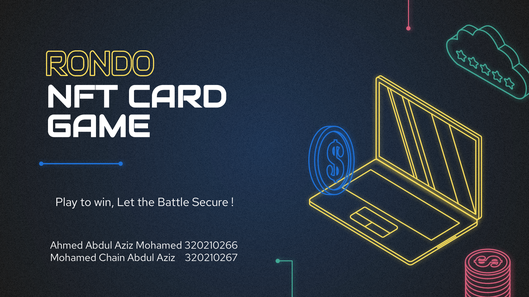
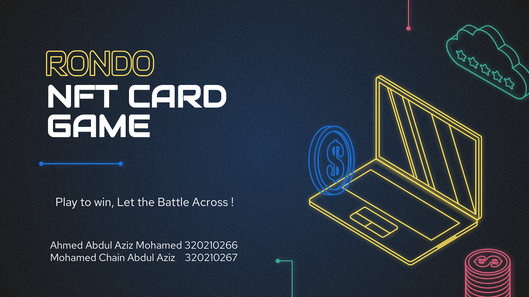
Secure: Secure -> Across (210, 203)
